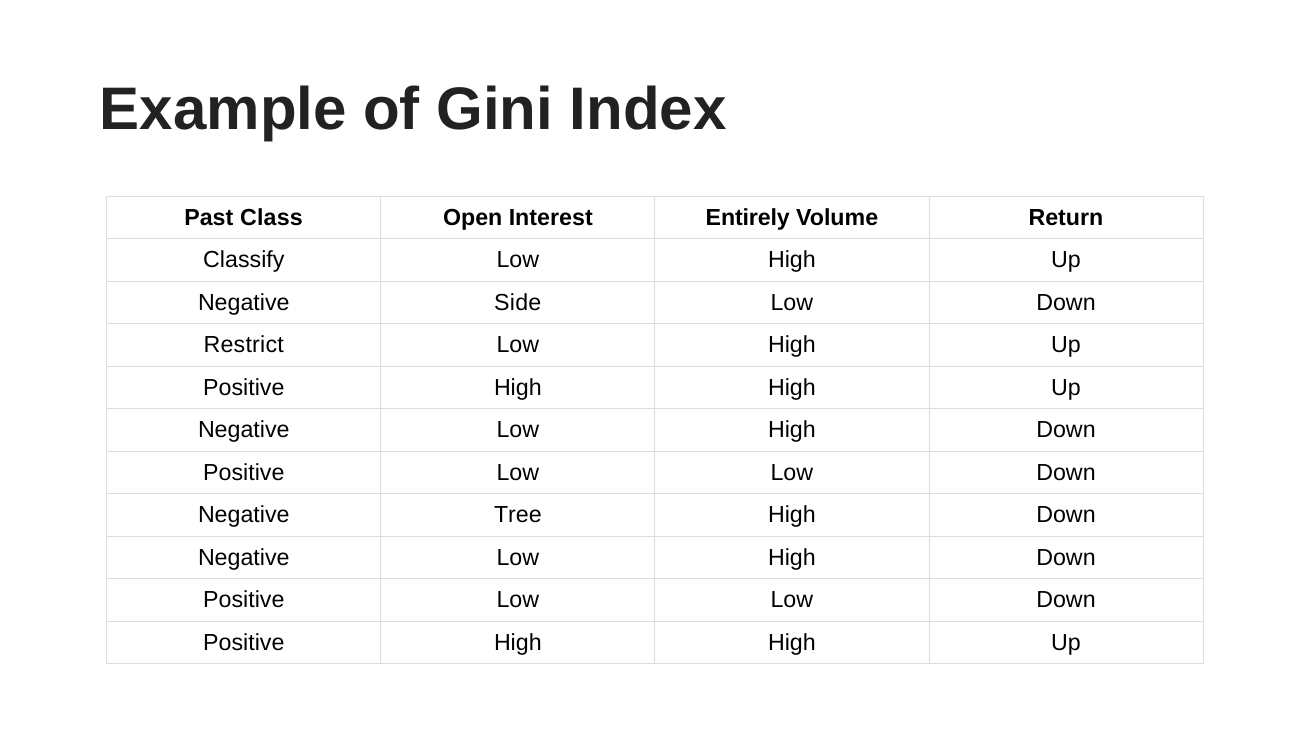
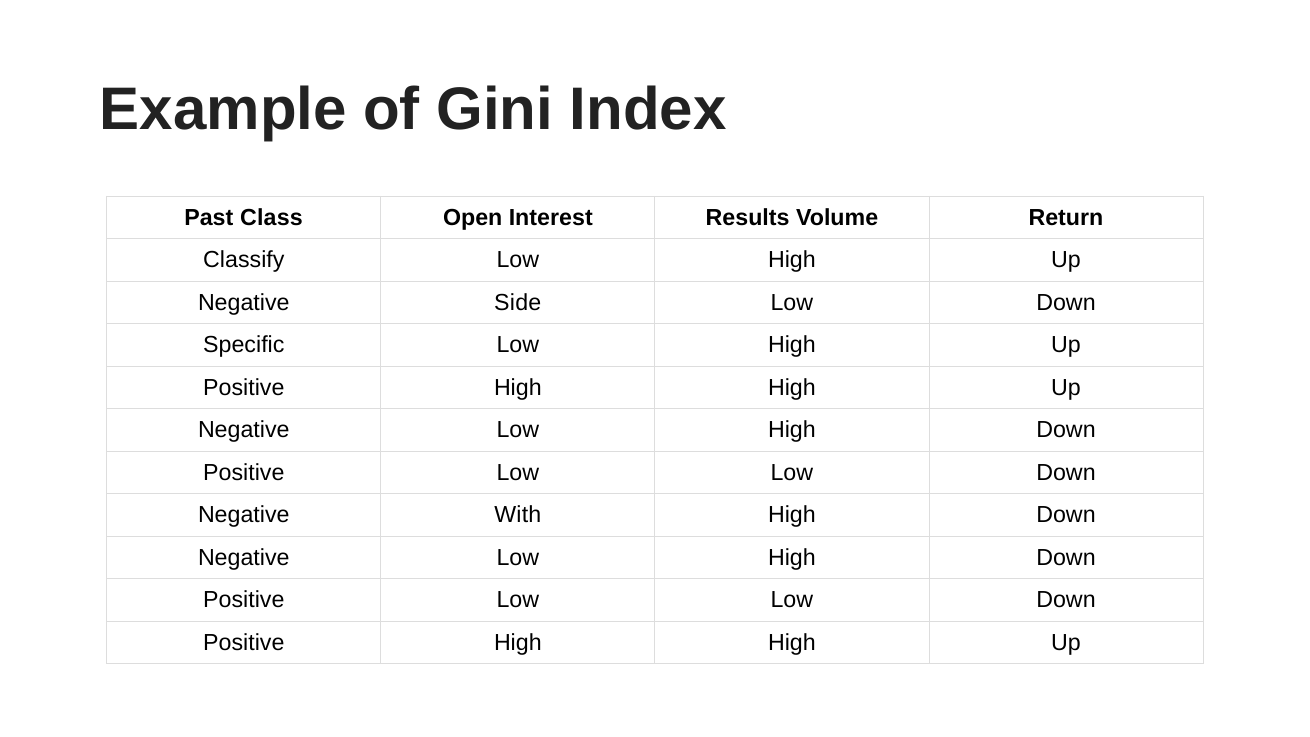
Entirely: Entirely -> Results (748, 218)
Restrict: Restrict -> Specific (244, 345)
Tree: Tree -> With (518, 515)
